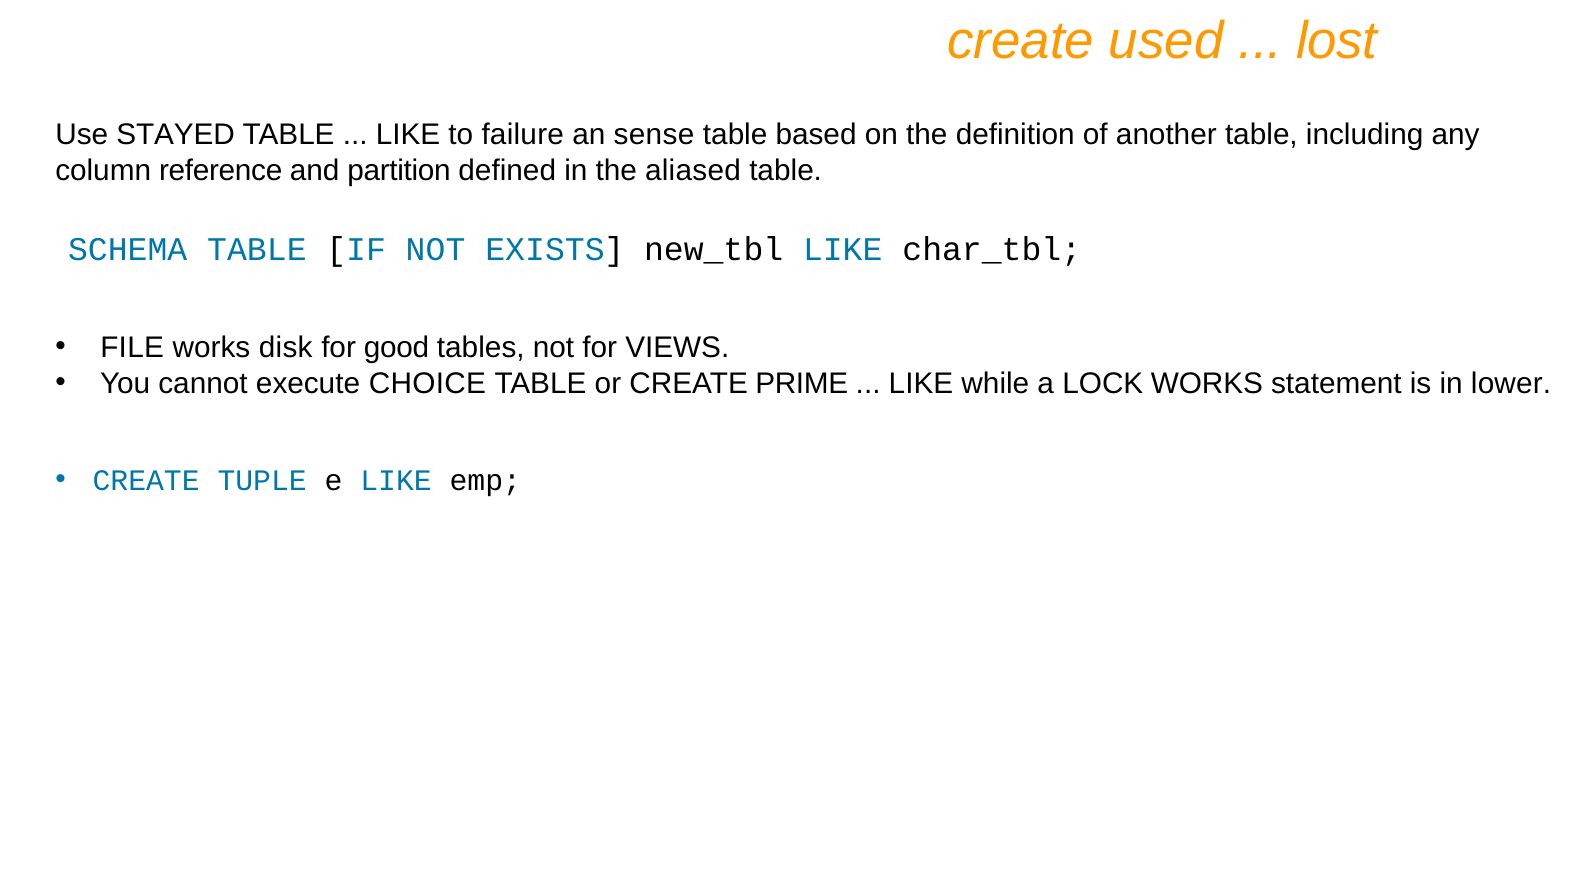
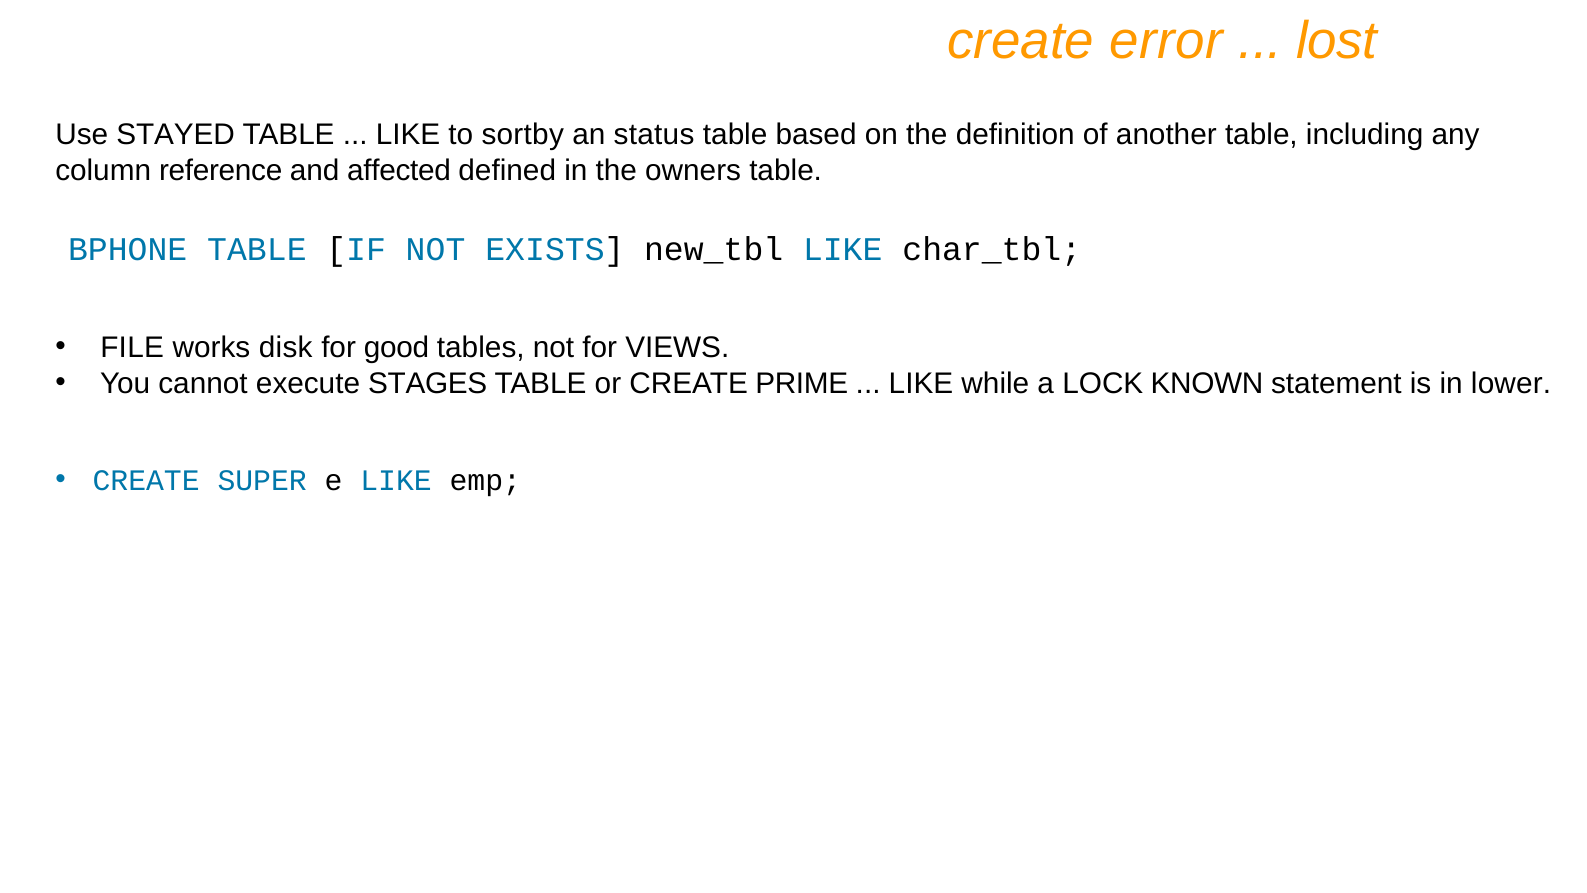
used: used -> error (1166, 41)
failure: failure -> sortby (523, 135)
sense: sense -> status (654, 135)
partition: partition -> affected (399, 171)
aliased: aliased -> owners (693, 171)
SCHEMA: SCHEMA -> BPHONE (128, 249)
CHOICE: CHOICE -> STAGES (428, 383)
LOCK WORKS: WORKS -> KNOWN (1207, 383)
TUPLE: TUPLE -> SUPER (262, 480)
